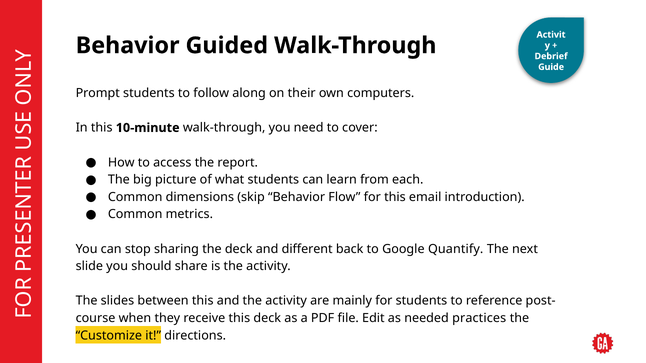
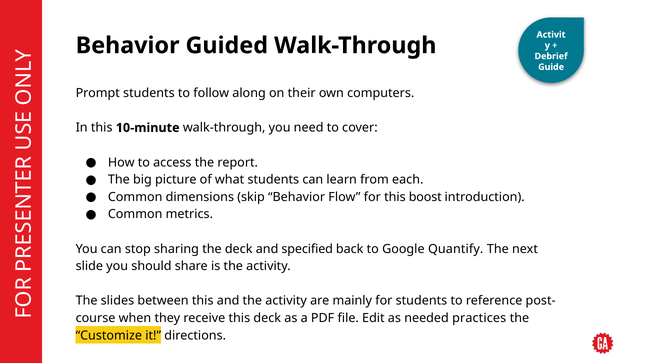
email: email -> boost (425, 197)
different: different -> specified (307, 249)
